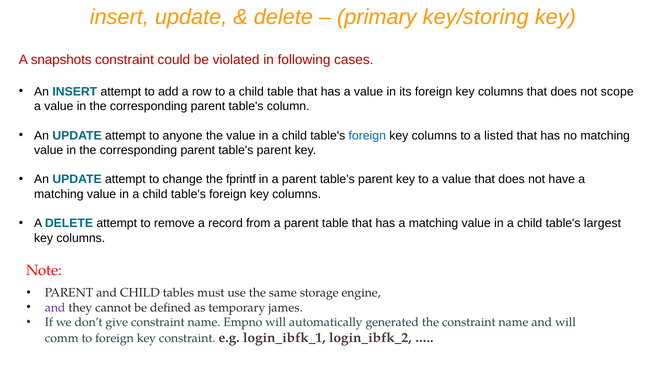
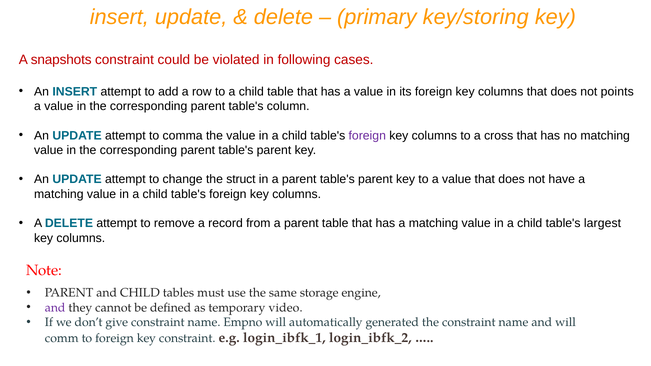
scope: scope -> points (617, 92)
anyone: anyone -> comma (183, 136)
foreign colour: blue -> purple (367, 136)
listed: listed -> cross (499, 136)
fprintf: fprintf -> struct (241, 180)
james: james -> video (286, 308)
